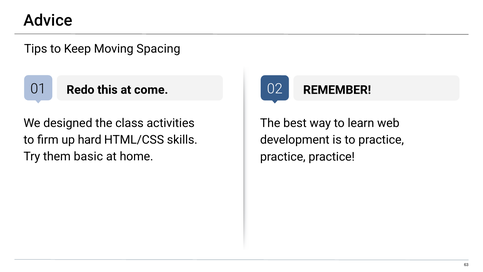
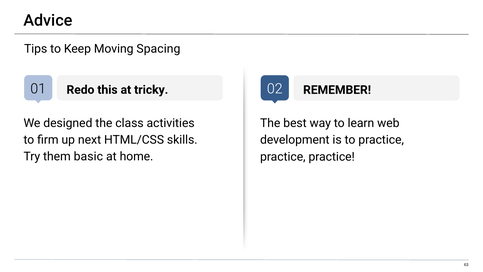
come: come -> tricky (151, 90)
hard: hard -> next (90, 140)
